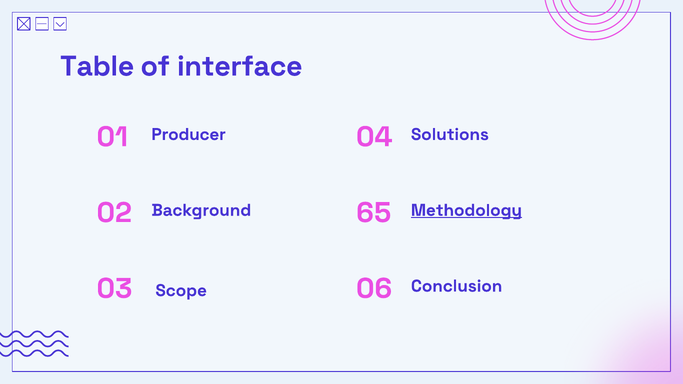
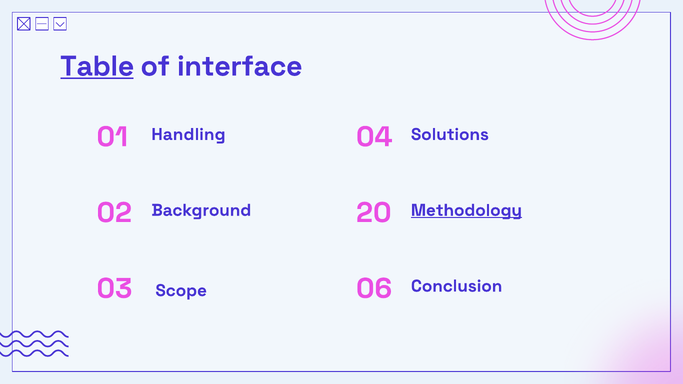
Table underline: none -> present (97, 66)
Producer: Producer -> Handling (188, 134)
65: 65 -> 20 (374, 213)
